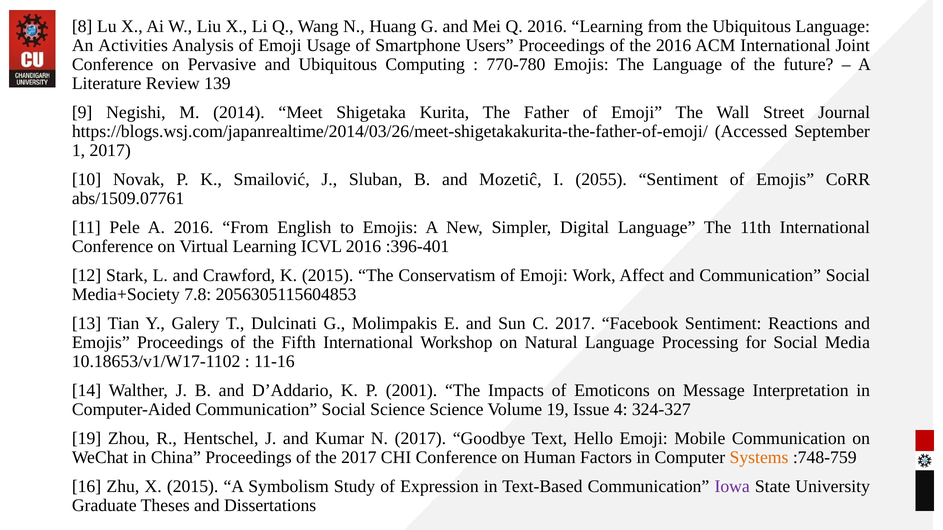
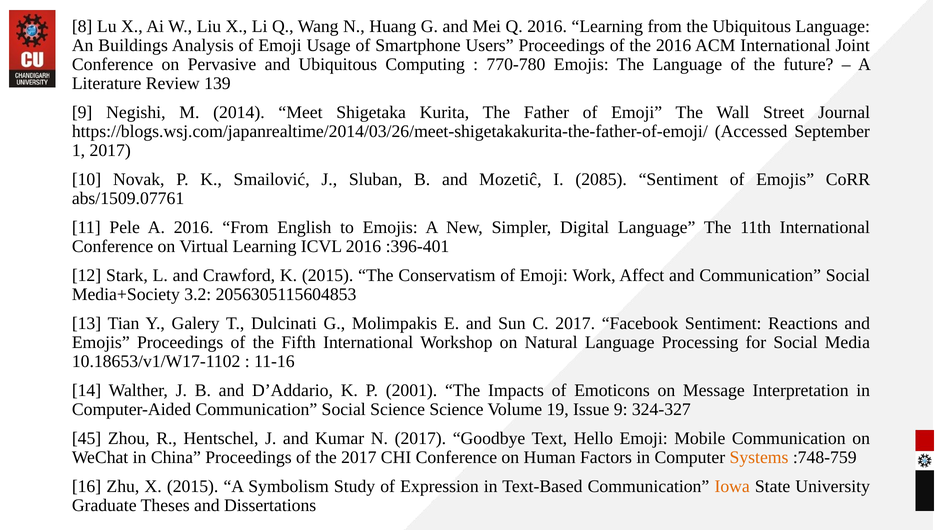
Activities: Activities -> Buildings (133, 45)
2055: 2055 -> 2085 (601, 180)
7.8: 7.8 -> 3.2 (198, 295)
Issue 4: 4 -> 9 (621, 410)
19: 19 -> 45 (87, 439)
Iowa colour: purple -> orange (732, 487)
